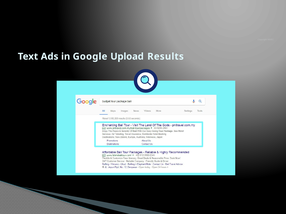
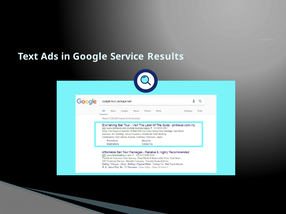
Upload: Upload -> Service (127, 57)
